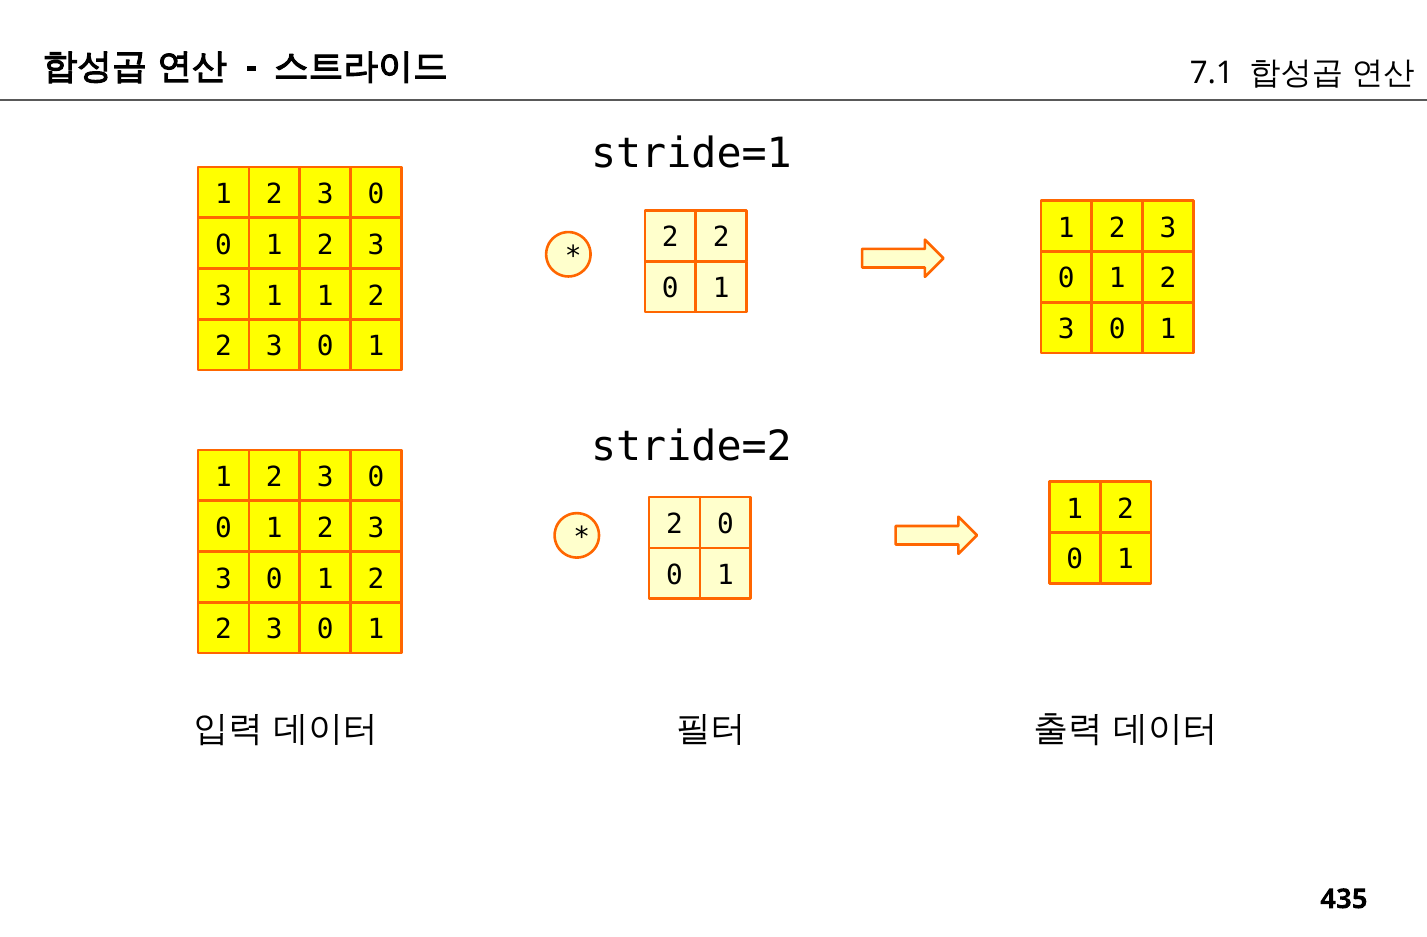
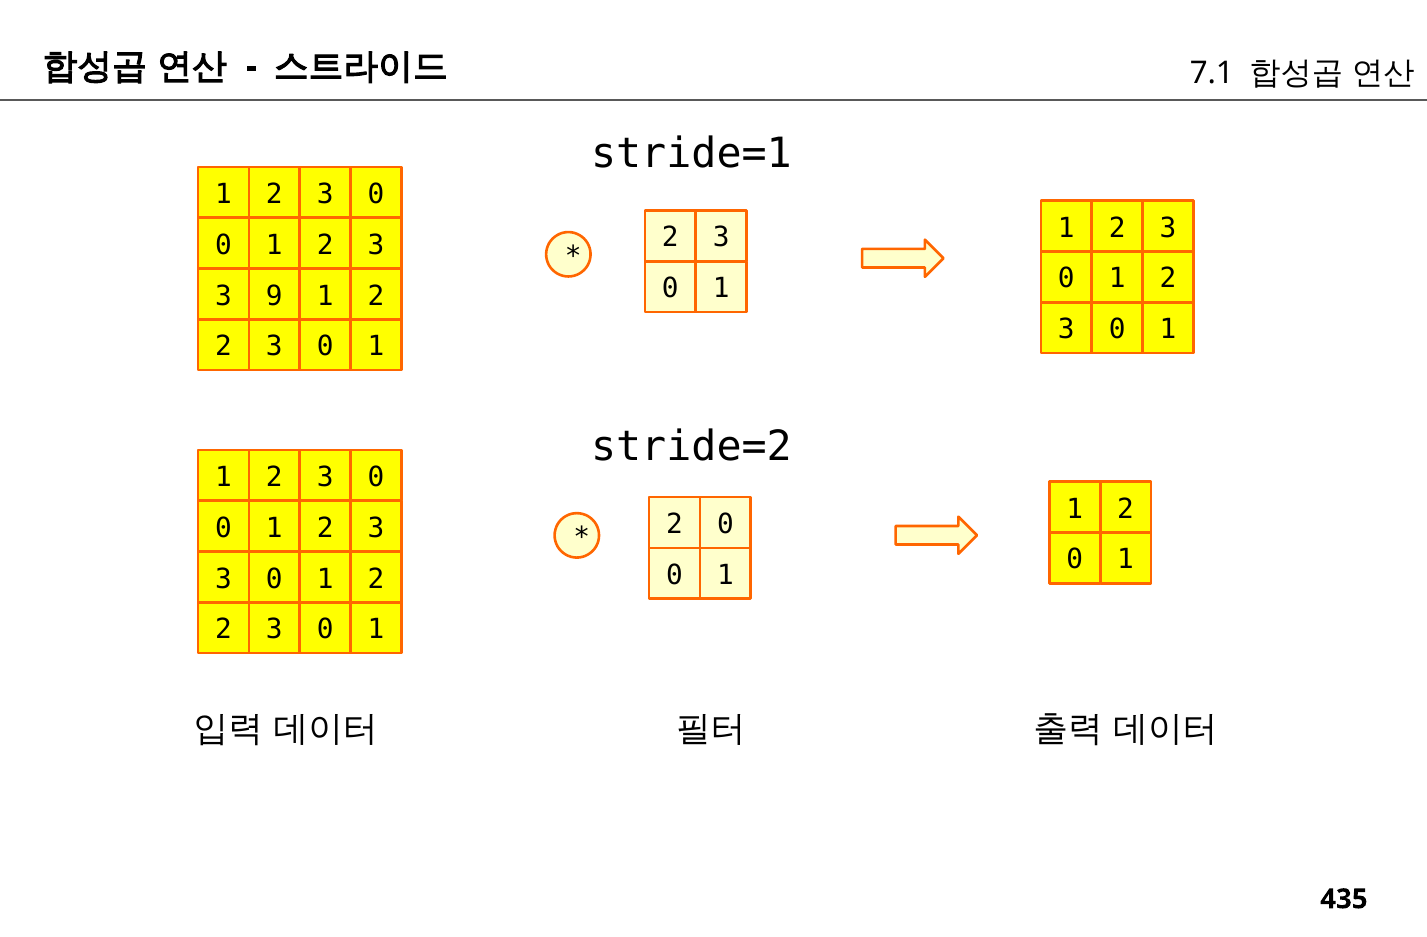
2: 2 -> 3 (721, 238)
3 1: 1 -> 9 (274, 296)
